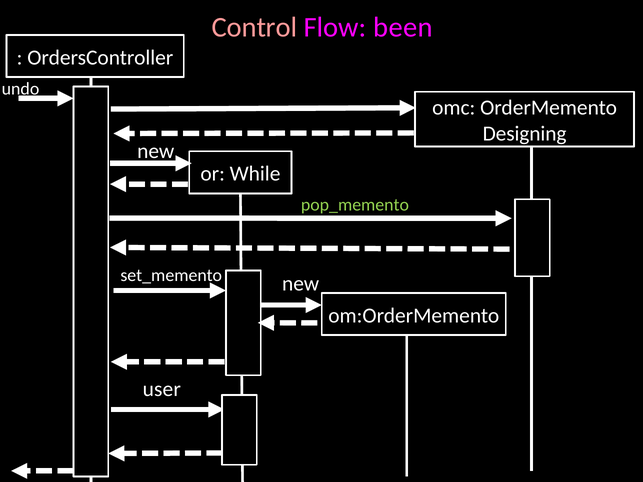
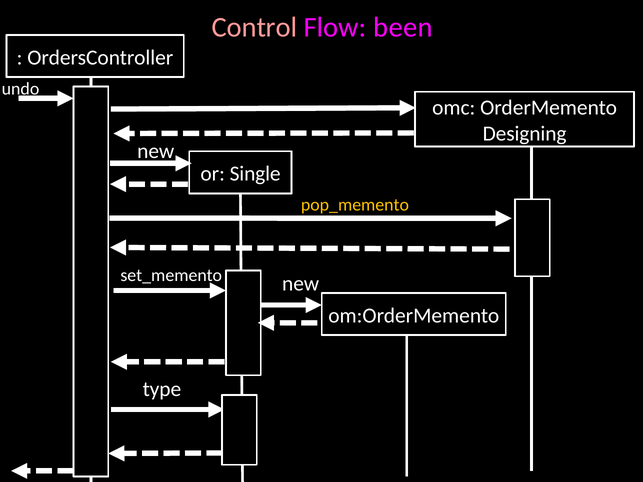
While: While -> Single (255, 174)
pop_memento colour: light green -> yellow (355, 205)
user: user -> type (162, 389)
